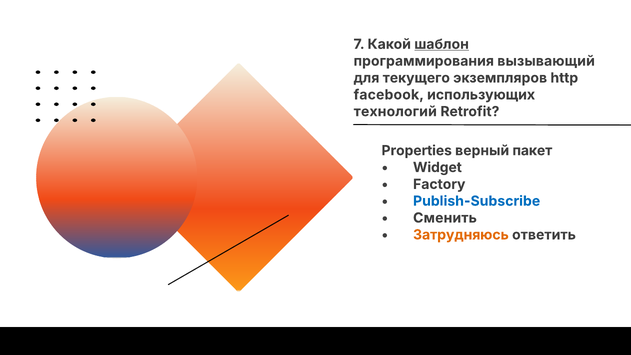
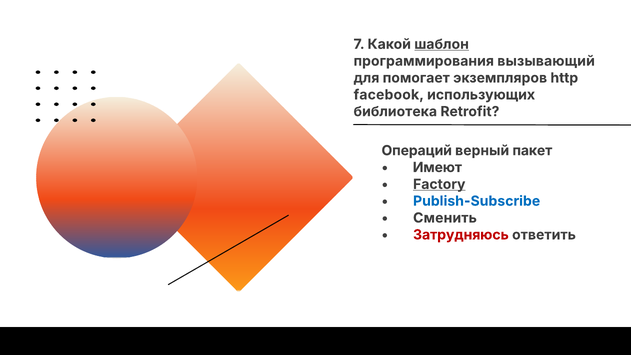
текущего: текущего -> помогает (416, 78)
технологий: технологий -> библиотека (395, 112)
Properties: Properties -> Операций (417, 151)
Widget: Widget -> Имеют (437, 167)
Factory underline: none -> present (439, 184)
Затрудняюсь colour: orange -> red (461, 235)
